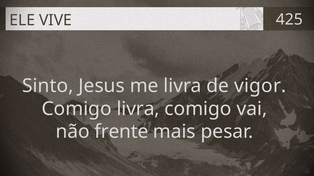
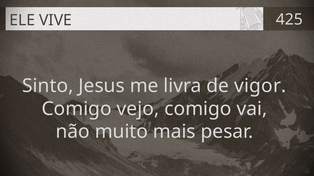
Comigo livra: livra -> vejo (138, 109)
frente: frente -> muito (121, 132)
